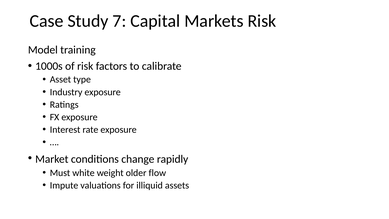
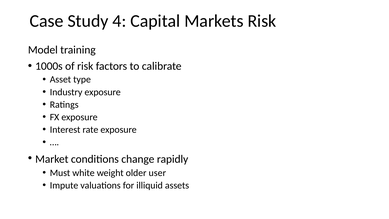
7: 7 -> 4 (119, 21)
flow: flow -> user (157, 173)
